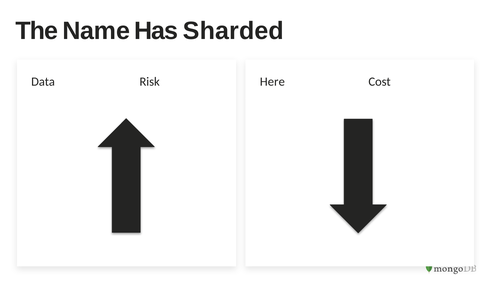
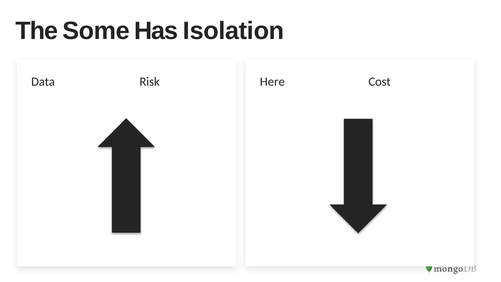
Name: Name -> Some (96, 31)
Sharded: Sharded -> Isolation (234, 31)
